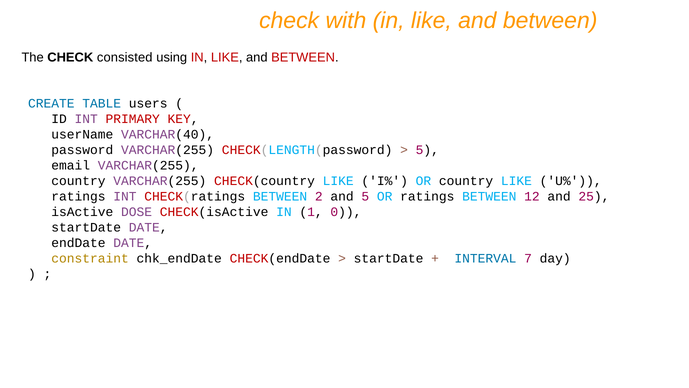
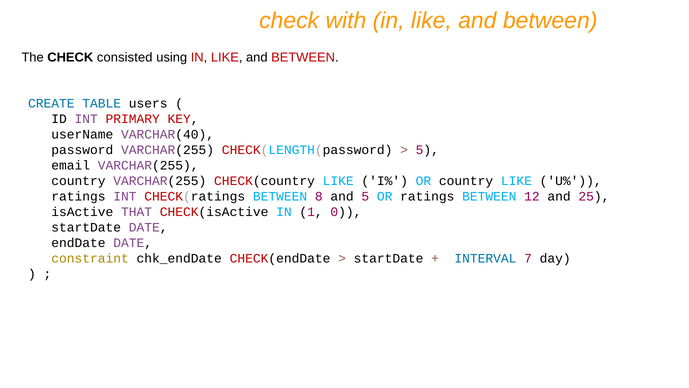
2: 2 -> 8 (319, 196)
DOSE: DOSE -> THAT (137, 212)
